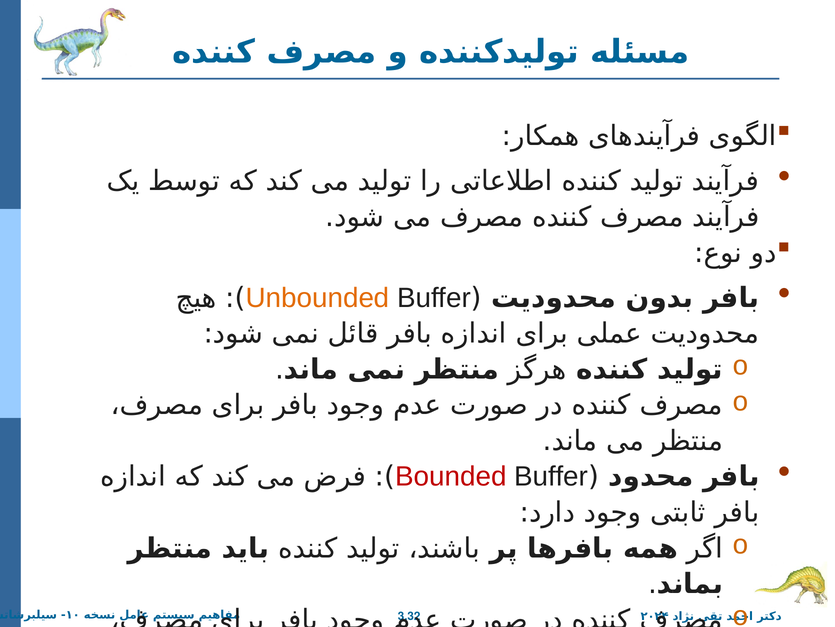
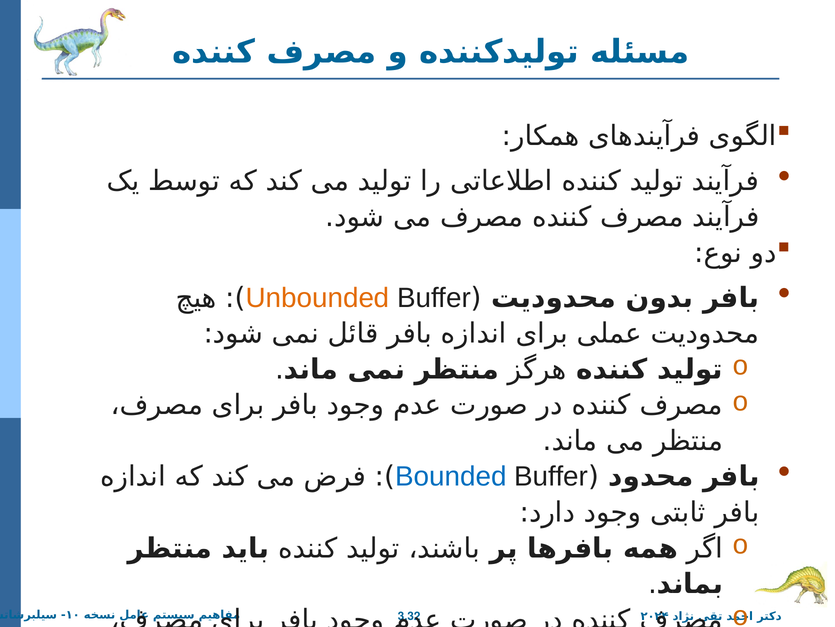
Bounded colour: red -> blue (451, 476)
